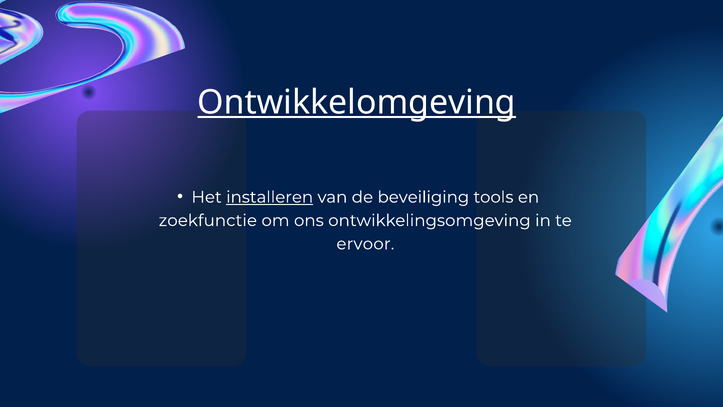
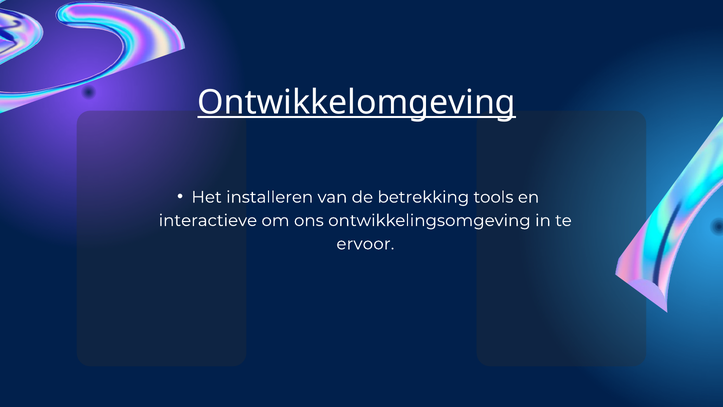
installeren underline: present -> none (270, 197)
beveiliging: beveiliging -> betrekking (423, 197)
zoekfunctie: zoekfunctie -> interactieve (208, 220)
